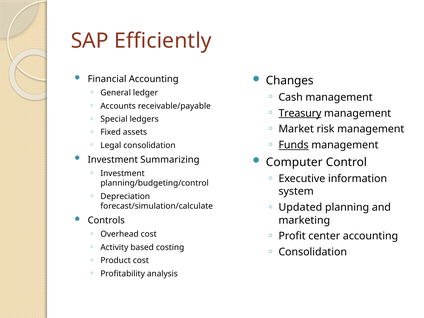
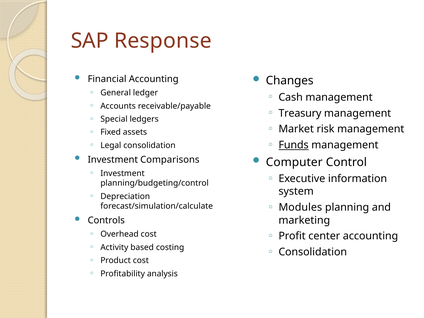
Efficiently: Efficiently -> Response (163, 41)
Treasury underline: present -> none (300, 113)
Summarizing: Summarizing -> Comparisons (170, 160)
Updated: Updated -> Modules (300, 207)
